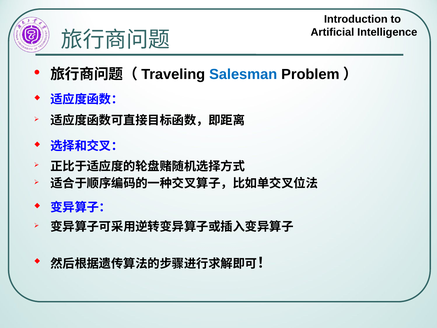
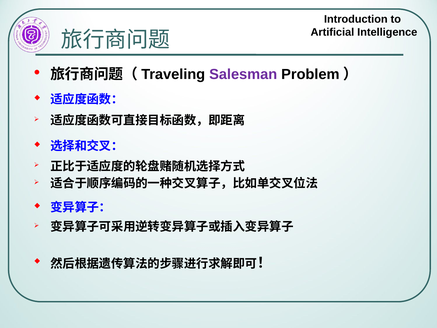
Salesman colour: blue -> purple (243, 74)
